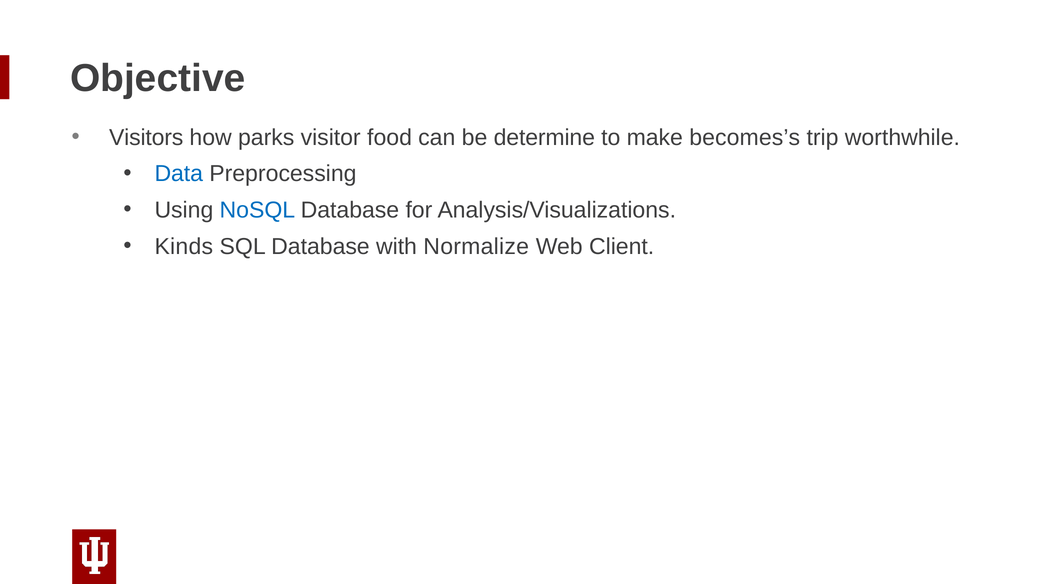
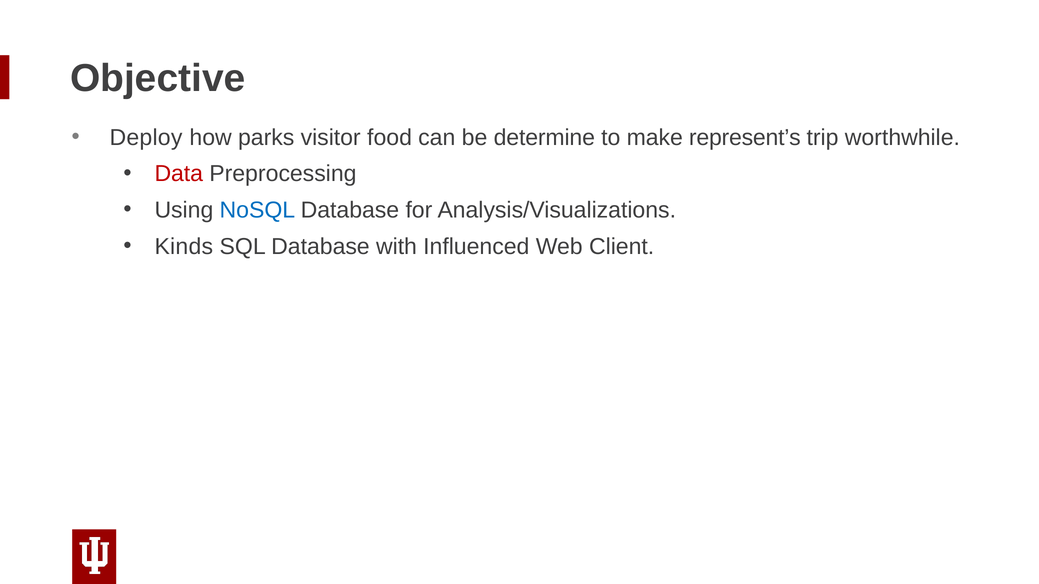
Visitors: Visitors -> Deploy (146, 138)
becomes’s: becomes’s -> represent’s (745, 138)
Data colour: blue -> red (179, 174)
Normalize: Normalize -> Influenced (476, 247)
